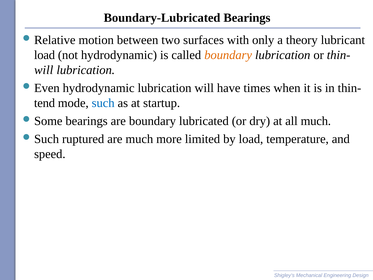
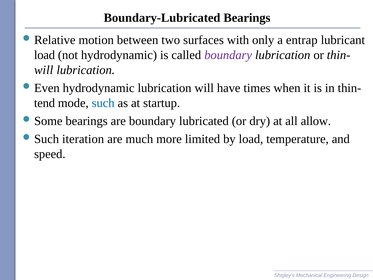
theory: theory -> entrap (302, 40)
boundary colour: orange -> purple (228, 55)
all much: much -> allow (316, 121)
ruptured: ruptured -> iteration (83, 139)
